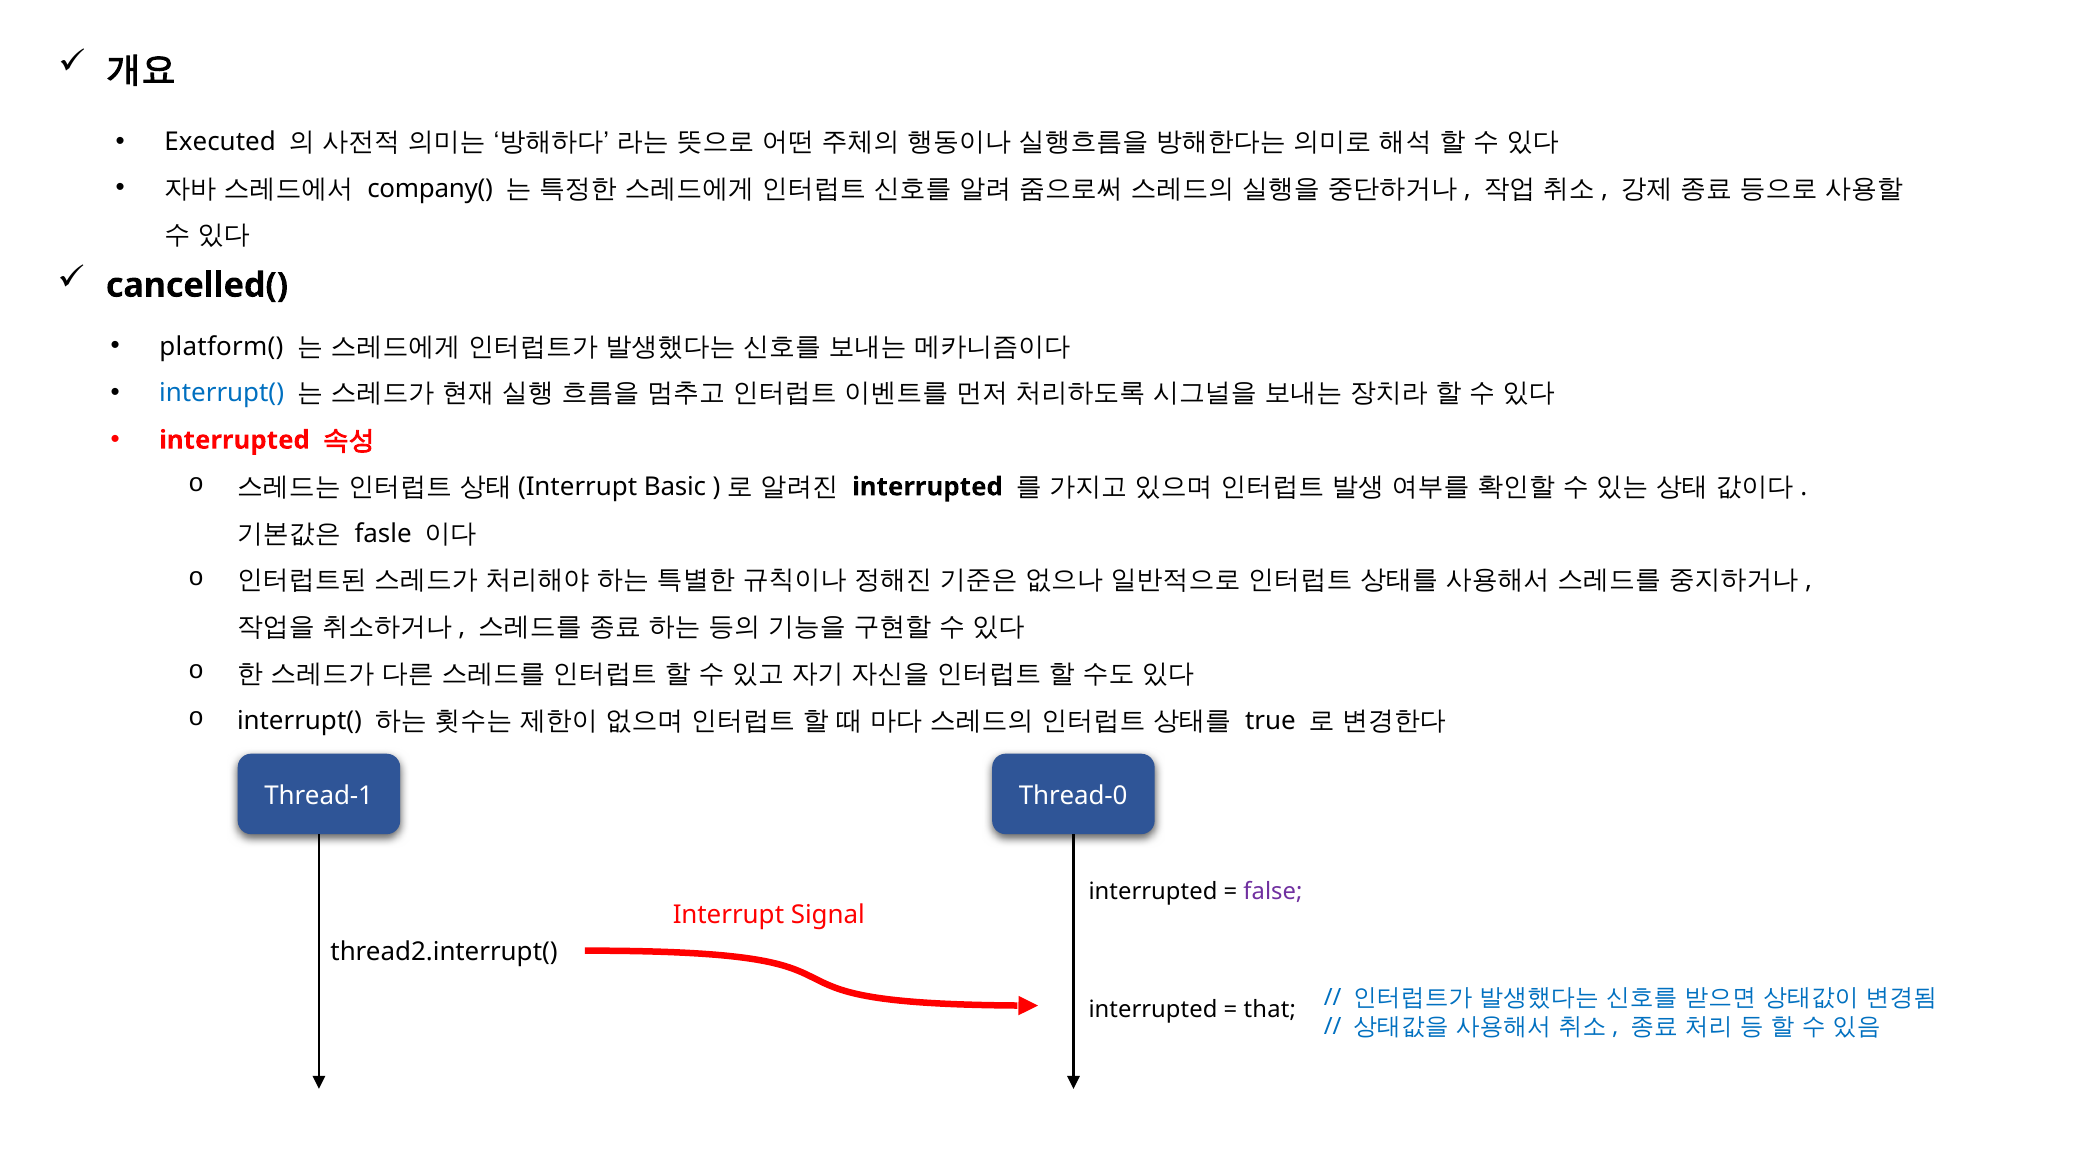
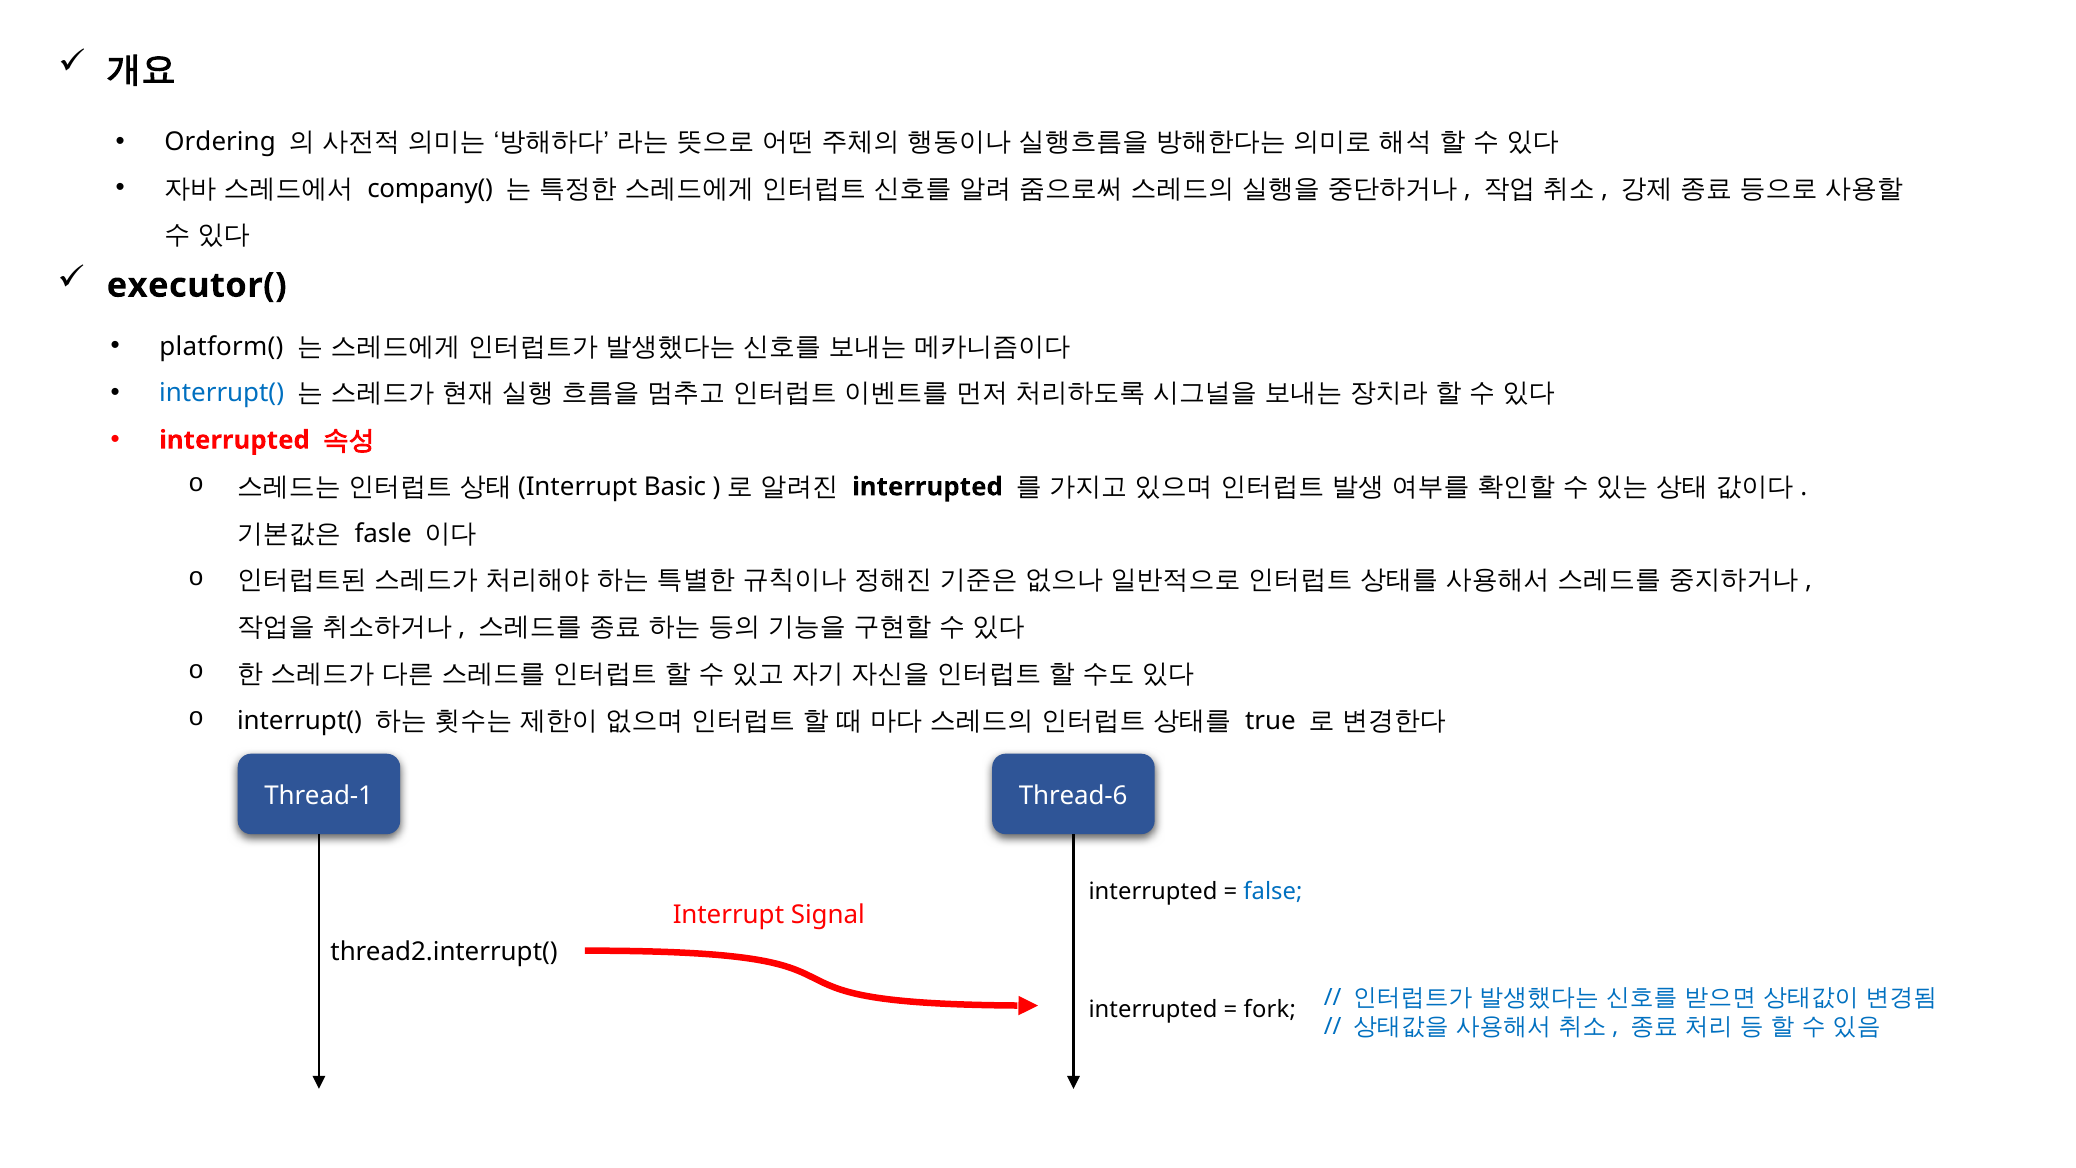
Executed: Executed -> Ordering (220, 142)
cancelled(: cancelled( -> executor( (197, 285)
Thread-0: Thread-0 -> Thread-6 (1073, 795)
false colour: purple -> blue (1273, 891)
that: that -> fork (1270, 1010)
